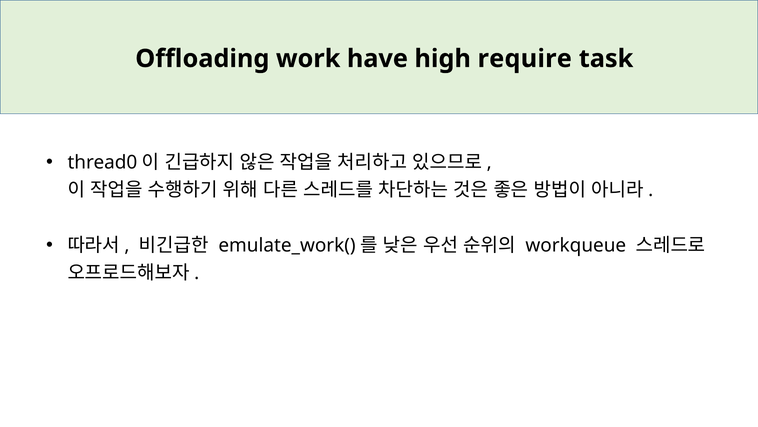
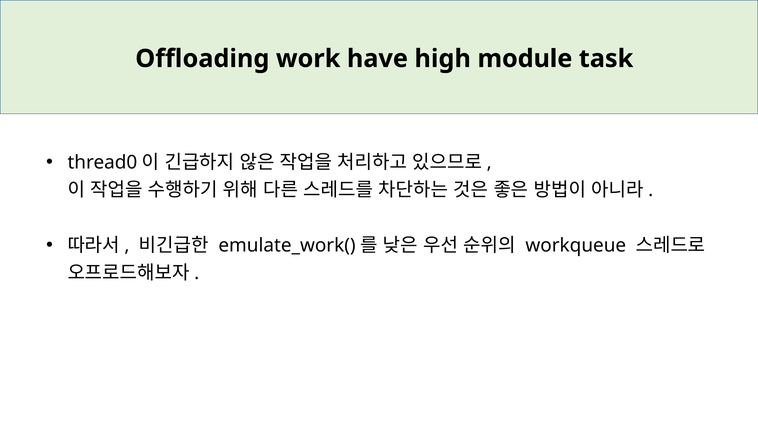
require: require -> module (525, 59)
